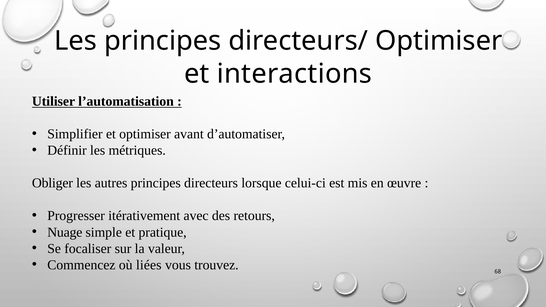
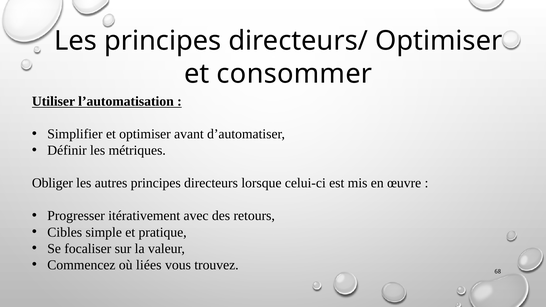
interactions: interactions -> consommer (294, 74)
Nuage: Nuage -> Cibles (65, 232)
